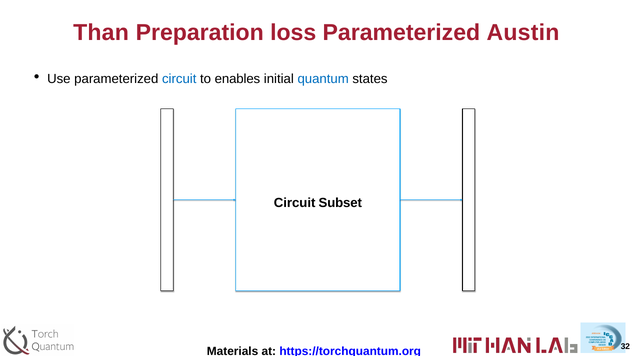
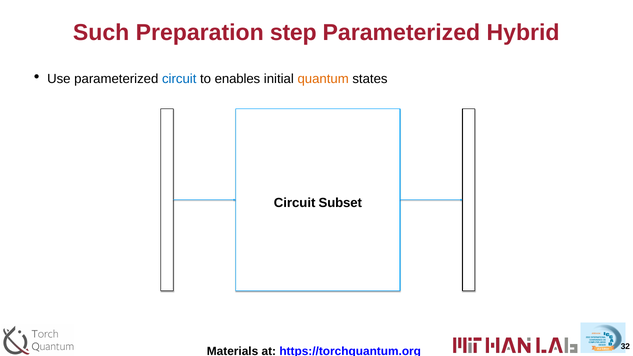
Than: Than -> Such (101, 32)
loss: loss -> step (293, 32)
Austin: Austin -> Hybrid (523, 32)
quantum colour: blue -> orange (323, 79)
